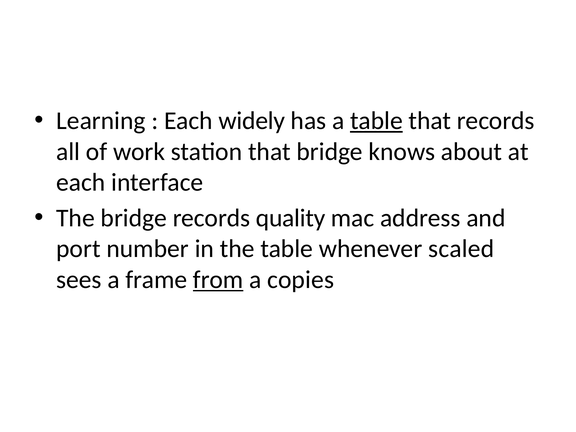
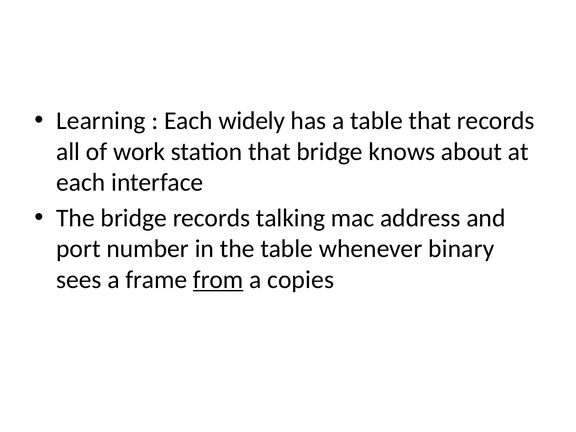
table underline: present -> none (376, 121)
quality: quality -> talking (291, 218)
scaled: scaled -> binary (461, 249)
